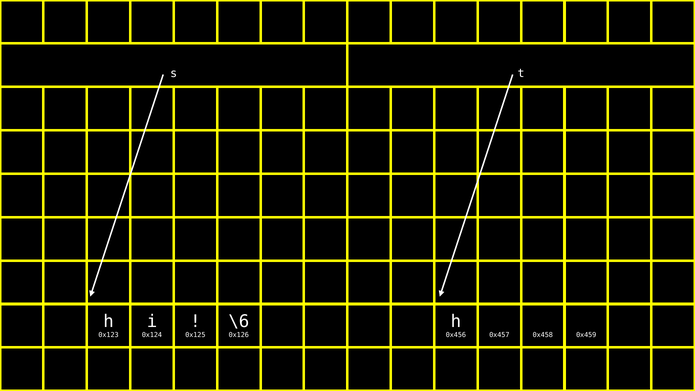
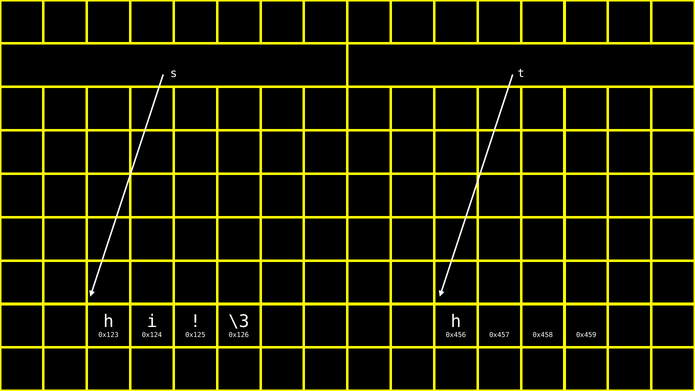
\6: \6 -> \3 (239, 321)
